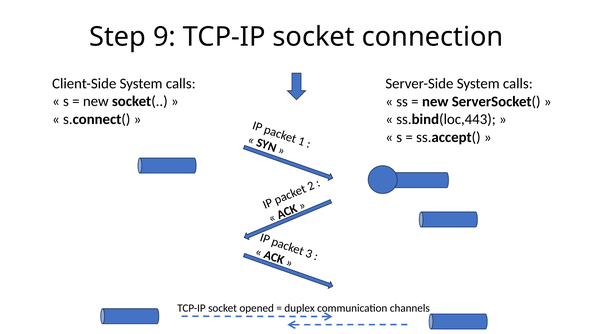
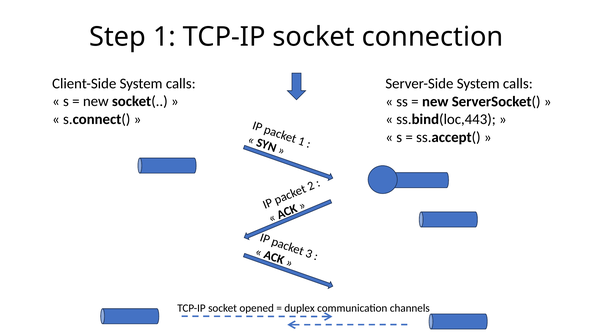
Step 9: 9 -> 1 (164, 37)
